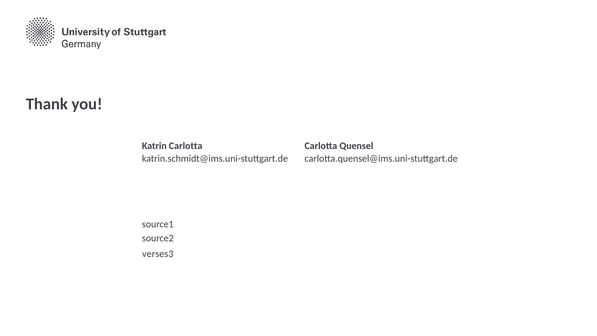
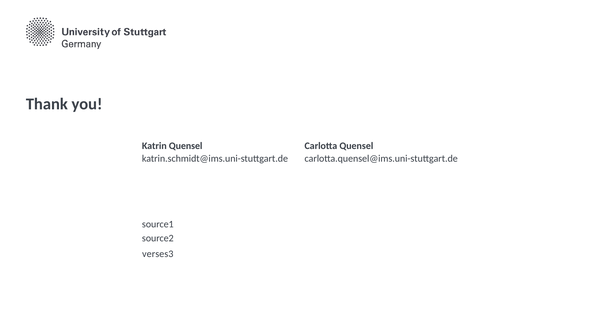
Katrin Carlotta: Carlotta -> Quensel (186, 146)
